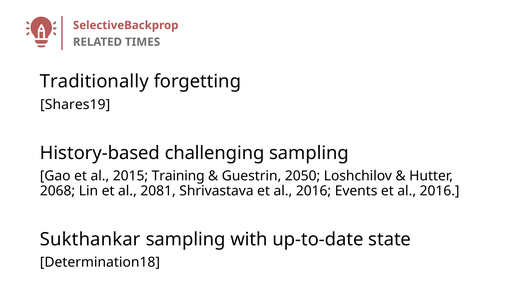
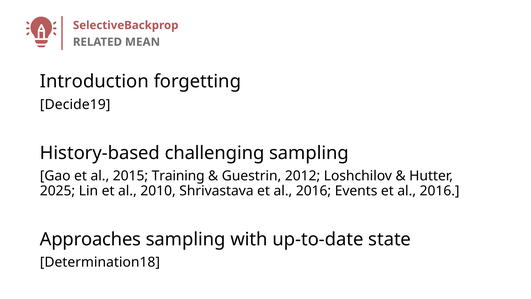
TIMES: TIMES -> MEAN (143, 42)
Traditionally: Traditionally -> Introduction (94, 81)
Shares19: Shares19 -> Decide19 (75, 104)
2050: 2050 -> 2012 (303, 176)
2068: 2068 -> 2025 (58, 191)
2081: 2081 -> 2010 (158, 191)
Sukthankar: Sukthankar -> Approaches (90, 239)
